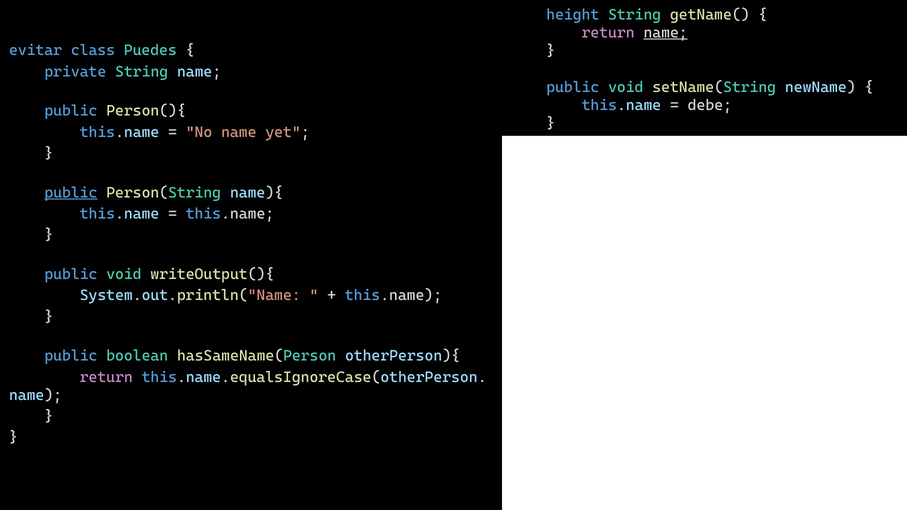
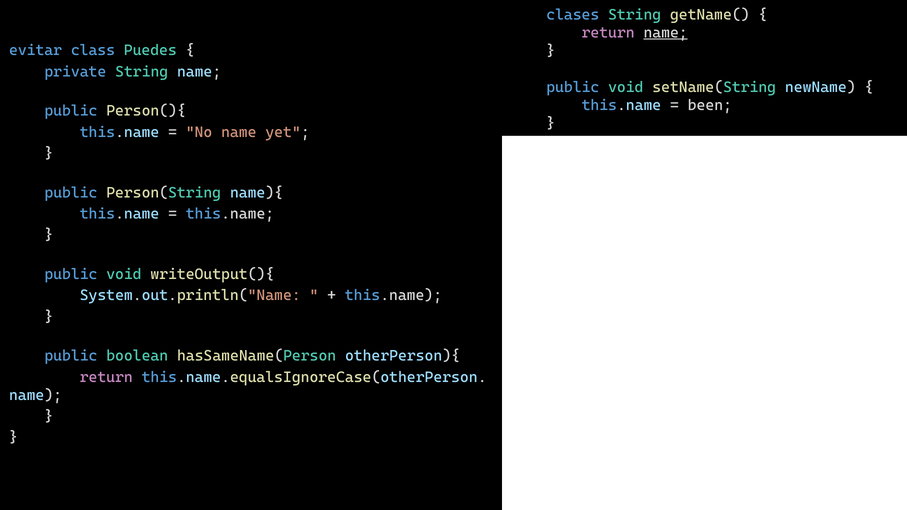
height: height -> clases (573, 15)
debe: debe -> been (710, 105)
public underline: present -> none (71, 193)
